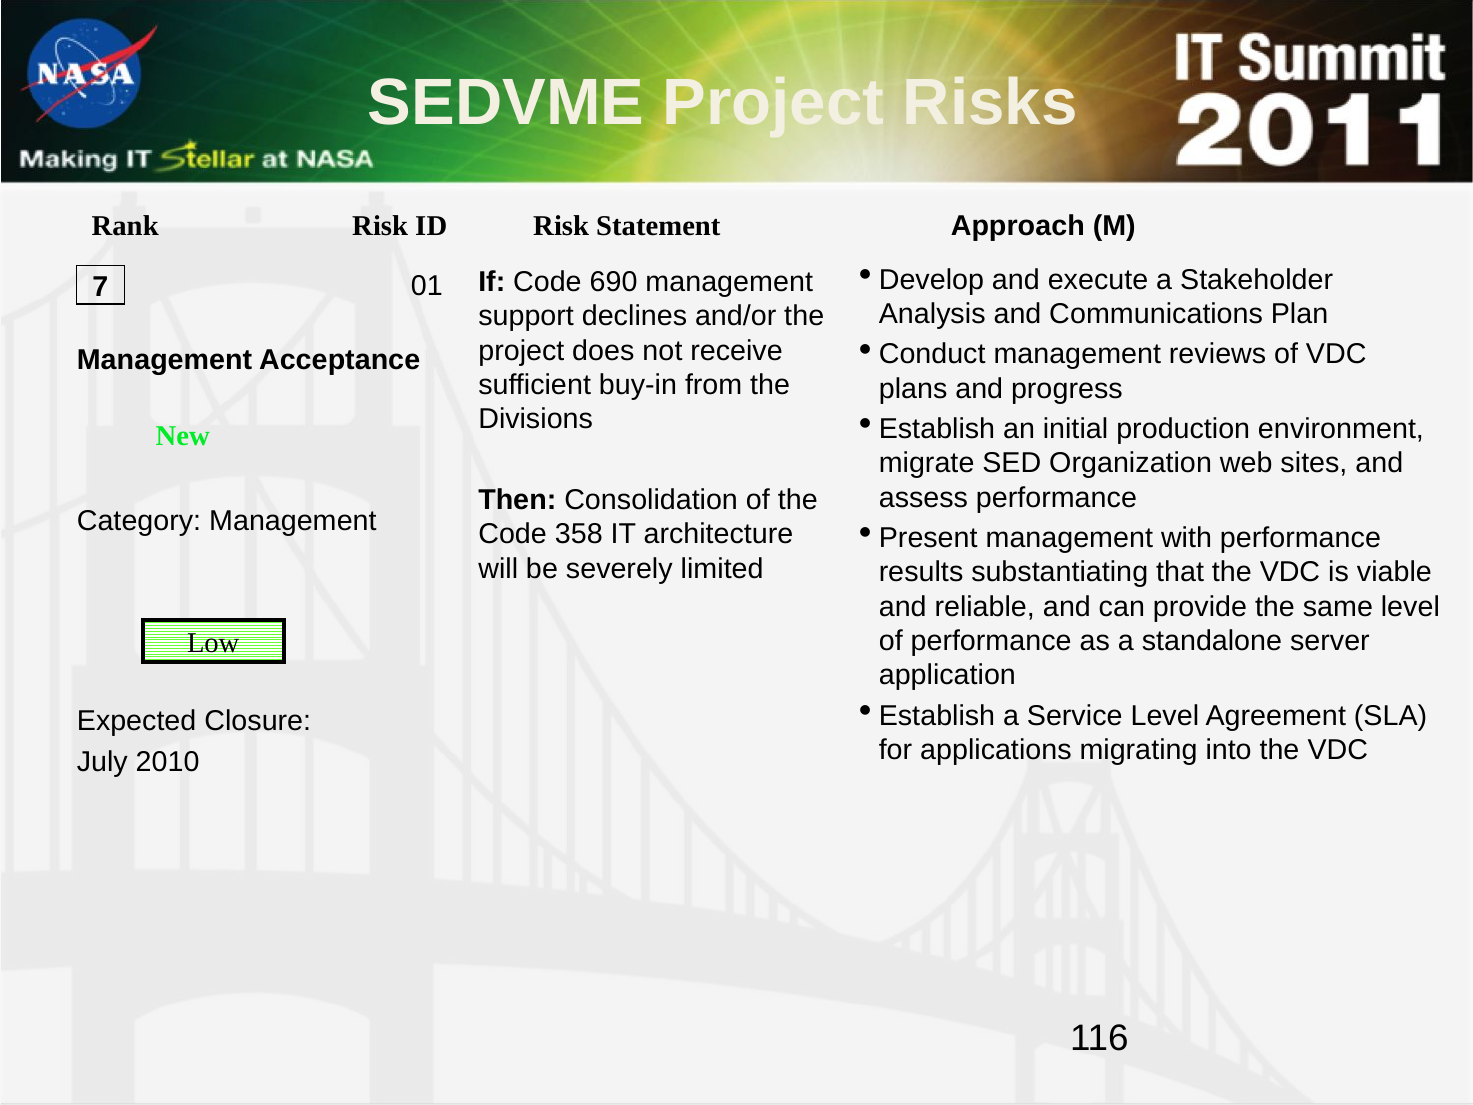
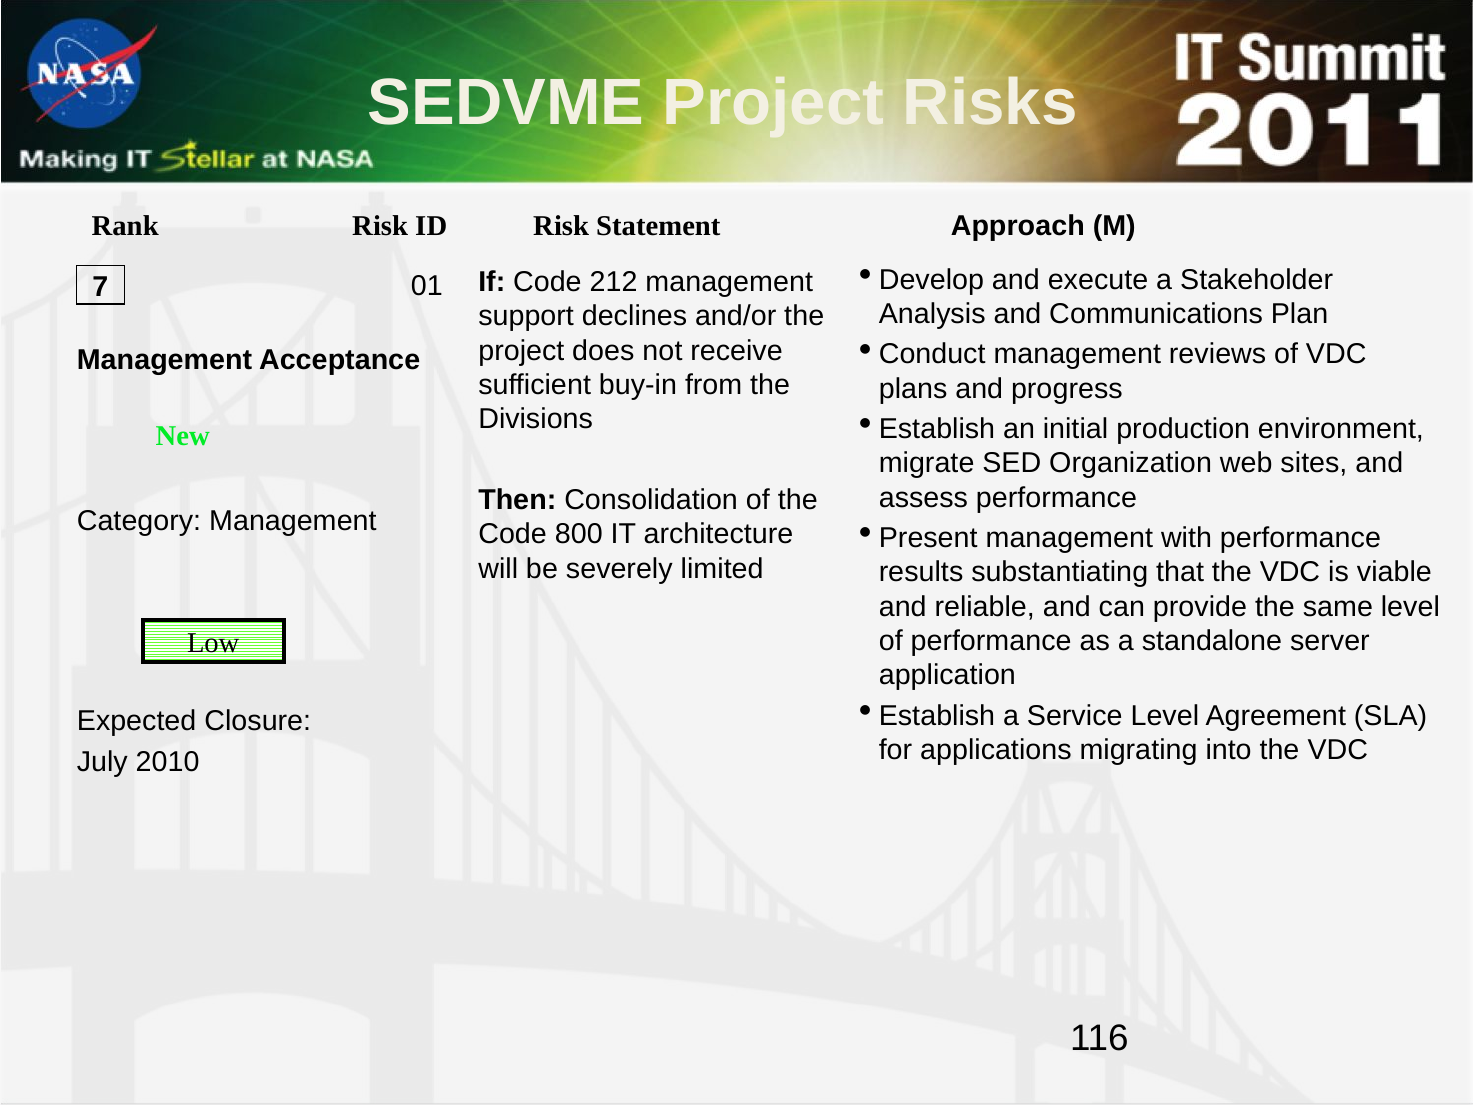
690: 690 -> 212 (614, 282)
358: 358 -> 800 (579, 534)
